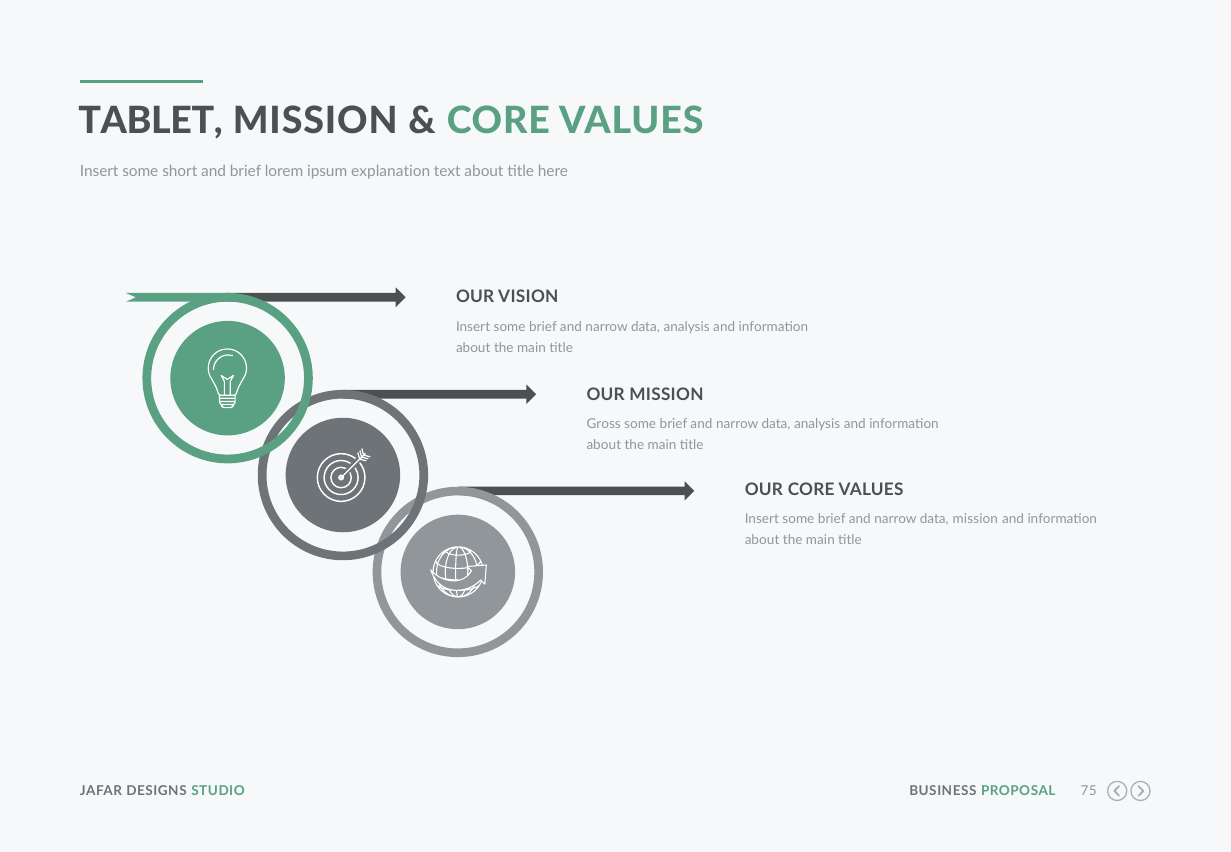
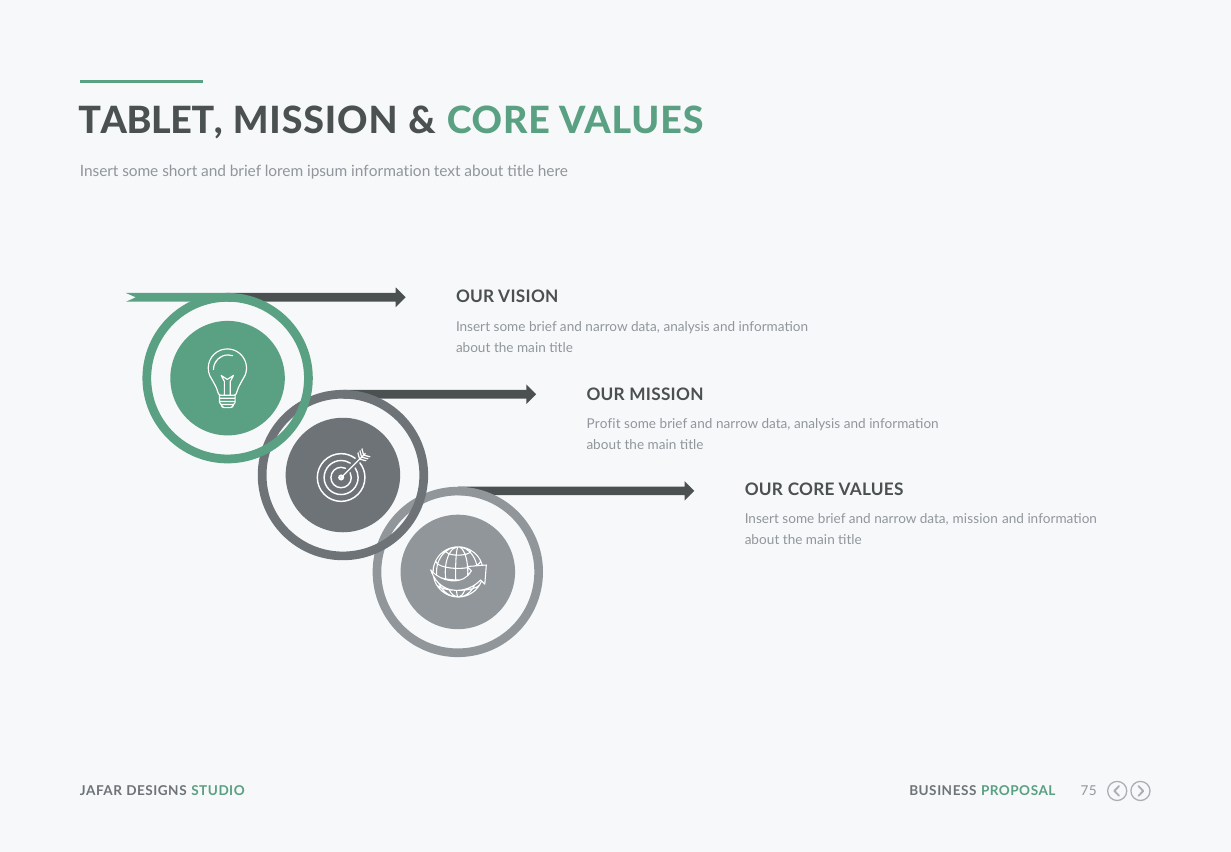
ipsum explanation: explanation -> information (391, 171)
Gross: Gross -> Profit (604, 424)
